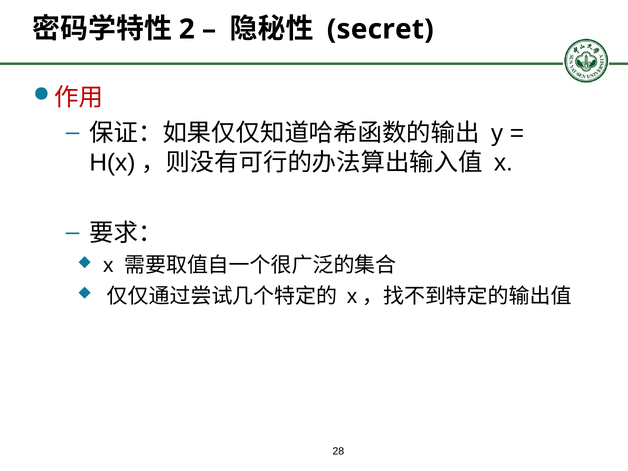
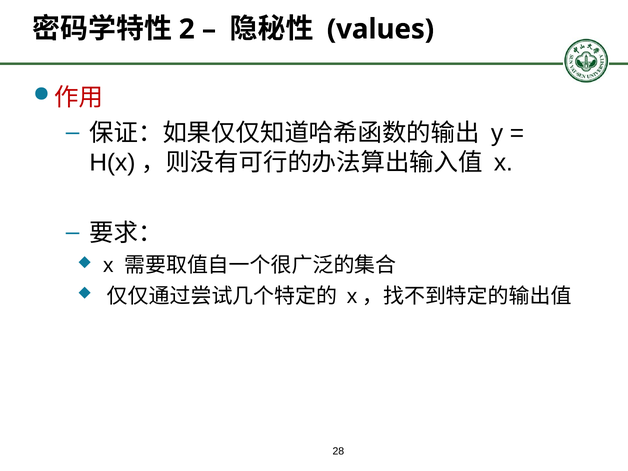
secret: secret -> values (380, 29)
